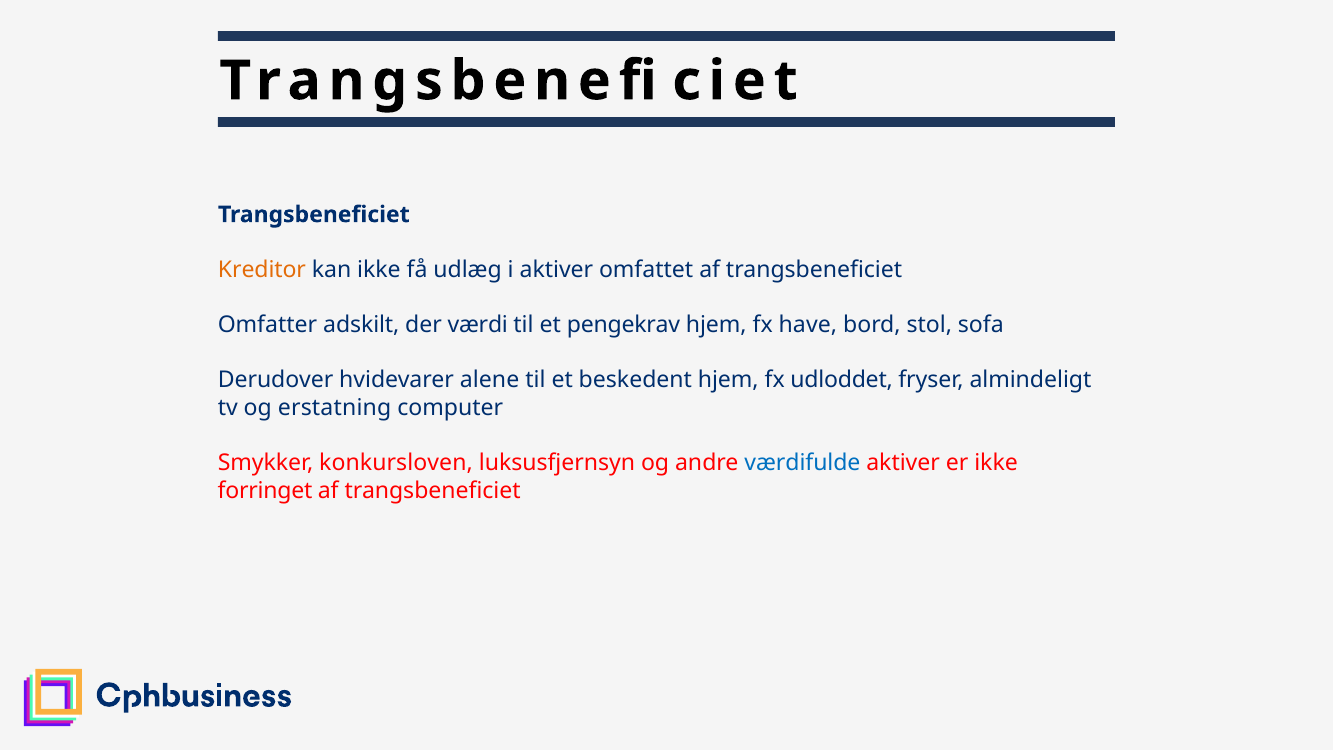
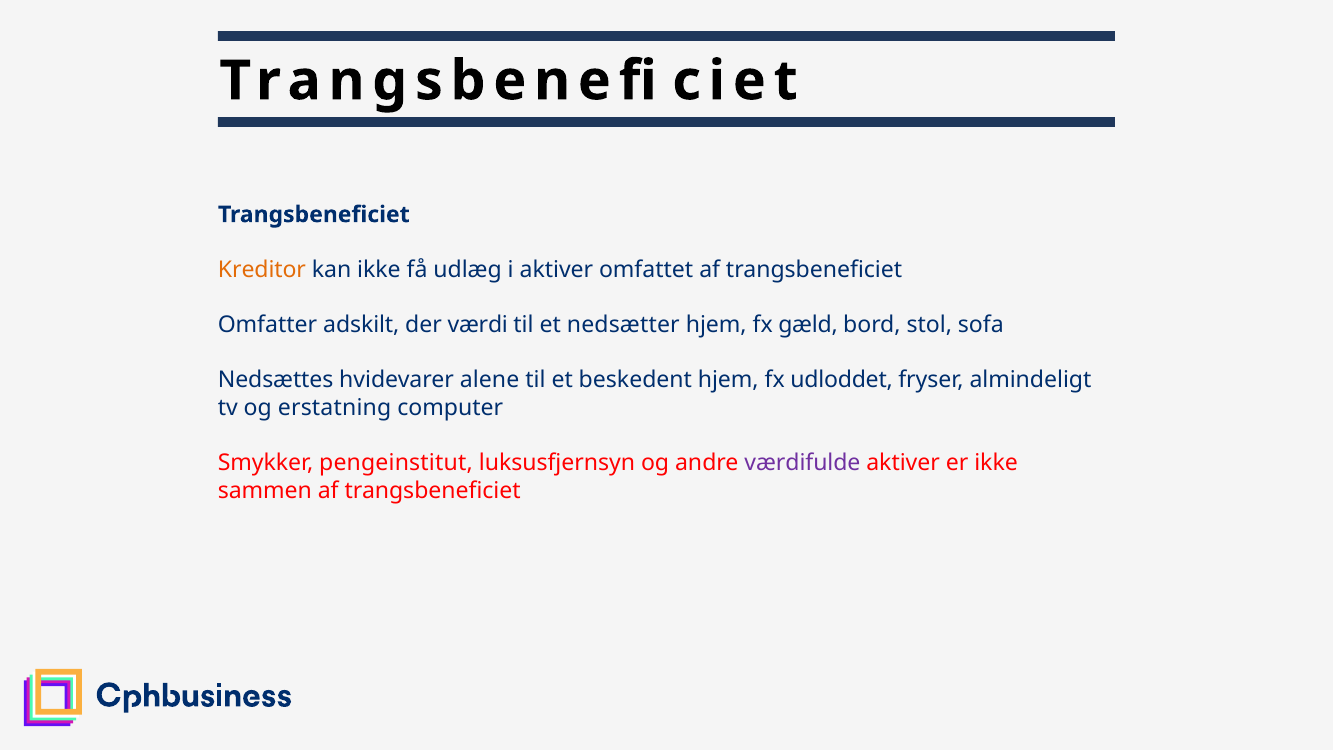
pengekrav: pengekrav -> nedsætter (623, 325)
have: have -> gæld (808, 325)
Derudover: Derudover -> Nedsættes (276, 380)
konkursloven: konkursloven -> pengeinstitut (396, 463)
værdifulde colour: blue -> purple (802, 463)
forringet: forringet -> sammen (265, 490)
